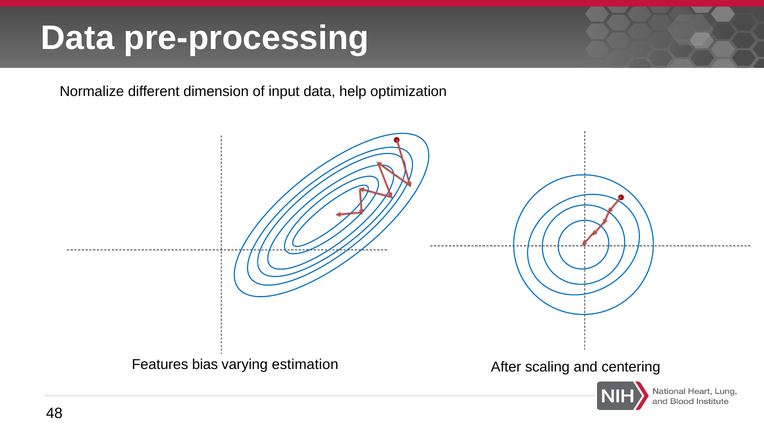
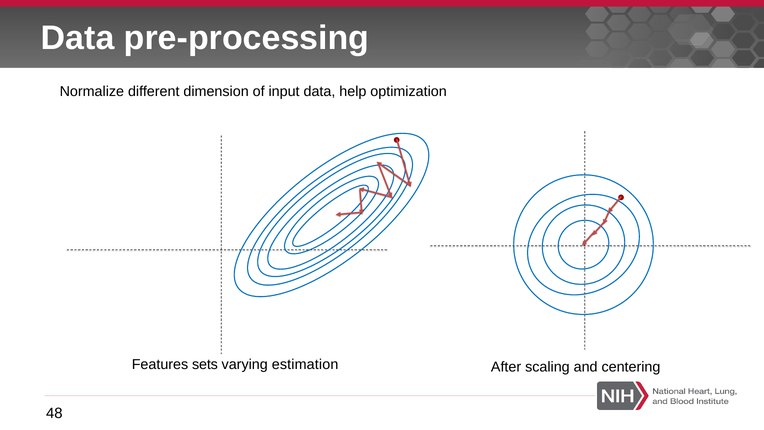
bias: bias -> sets (205, 364)
